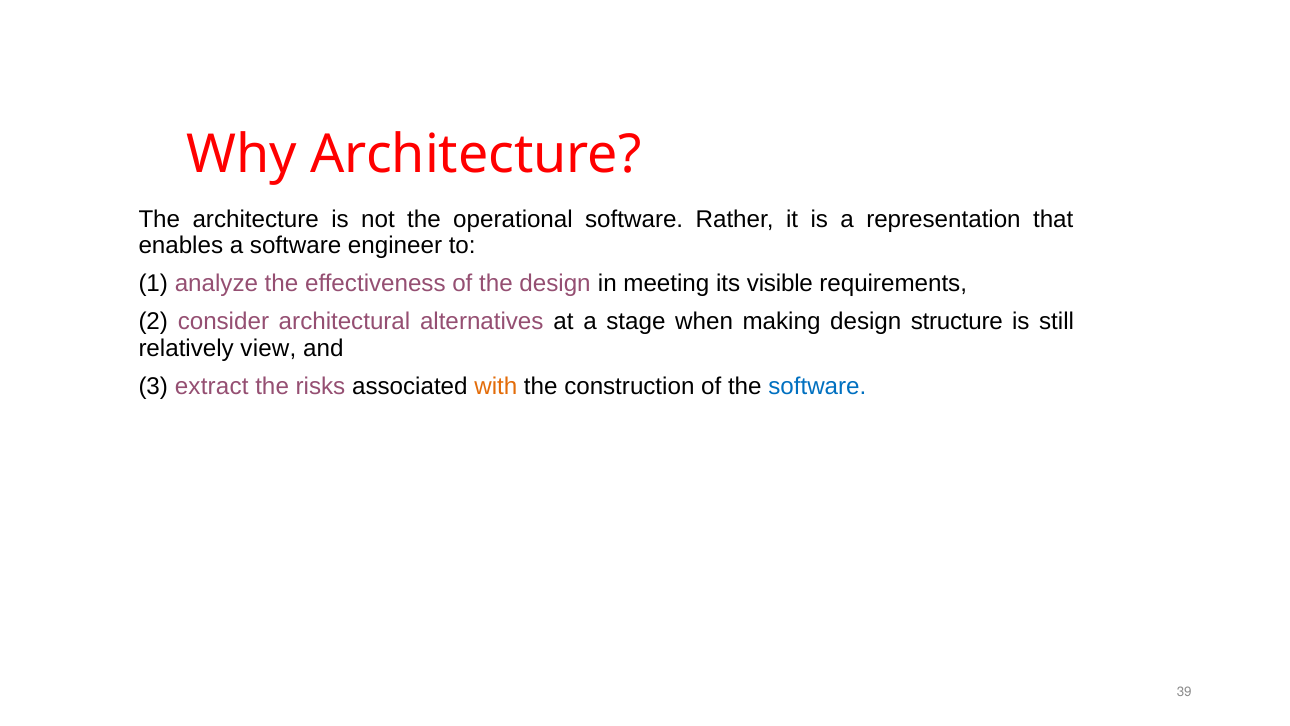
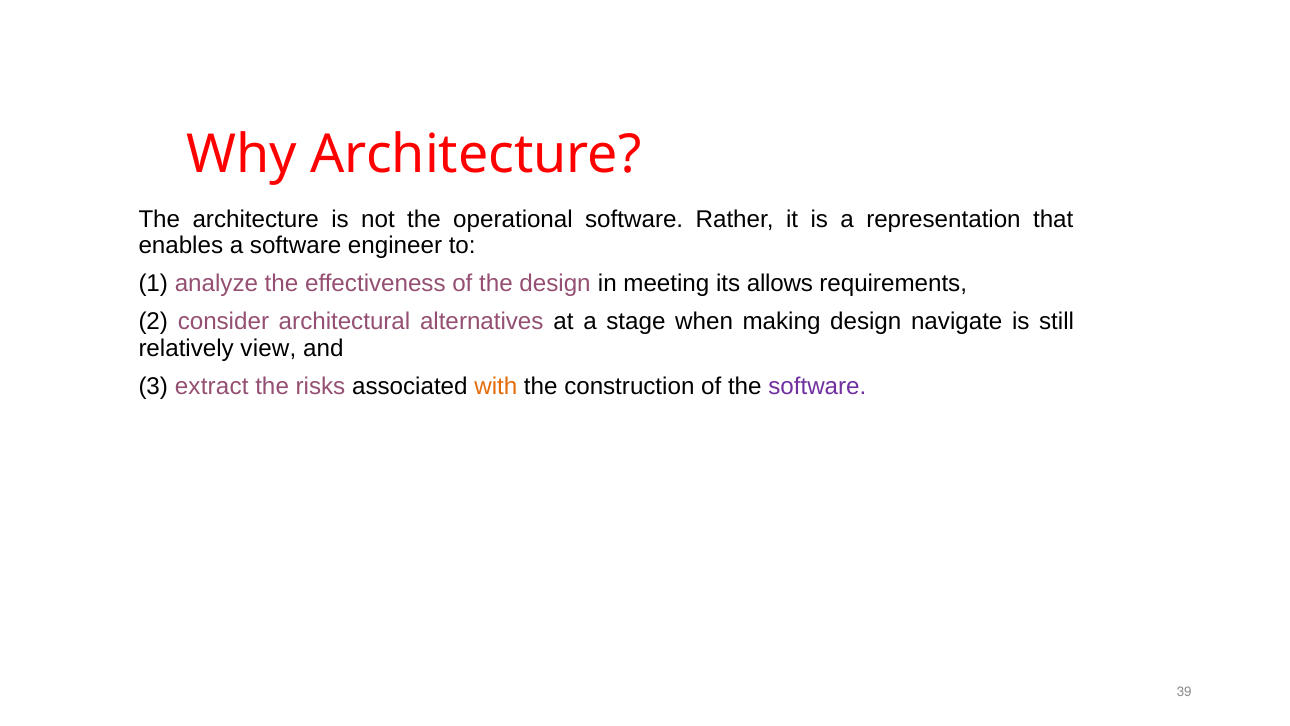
visible: visible -> allows (780, 284)
structure: structure -> navigate (957, 322)
software colour: blue -> purple (817, 386)
